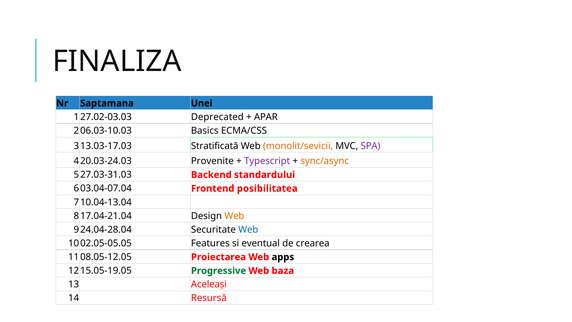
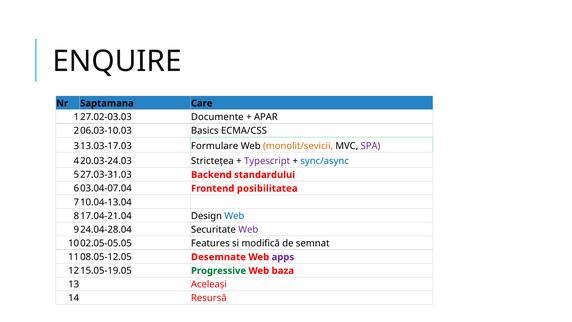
FINALIZA: FINALIZA -> ENQUIRE (117, 61)
Unei: Unei -> Care (202, 103)
Deprecated: Deprecated -> Documente (217, 117)
Stratificată: Stratificată -> Formulare (215, 146)
Provenite: Provenite -> Strictețea (212, 161)
sync/async colour: orange -> blue (325, 161)
Web colour: orange -> blue (234, 216)
Web colour: blue -> purple (248, 229)
eventual: eventual -> modifică (261, 243)
crearea: crearea -> semnat (313, 243)
Proiectarea: Proiectarea -> Desemnate (218, 257)
apps colour: black -> purple (283, 257)
